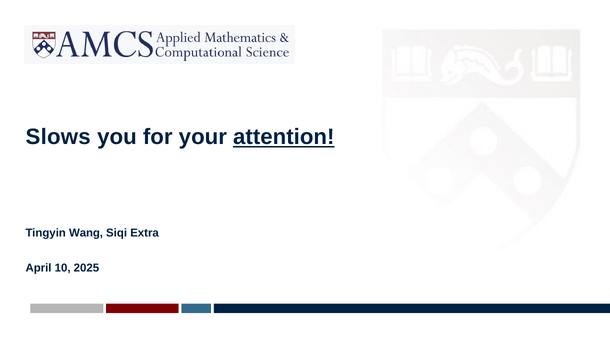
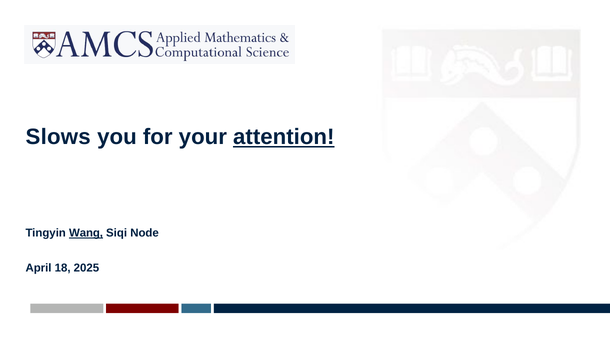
Wang underline: none -> present (86, 233)
Extra: Extra -> Node (145, 233)
10: 10 -> 18 (63, 268)
